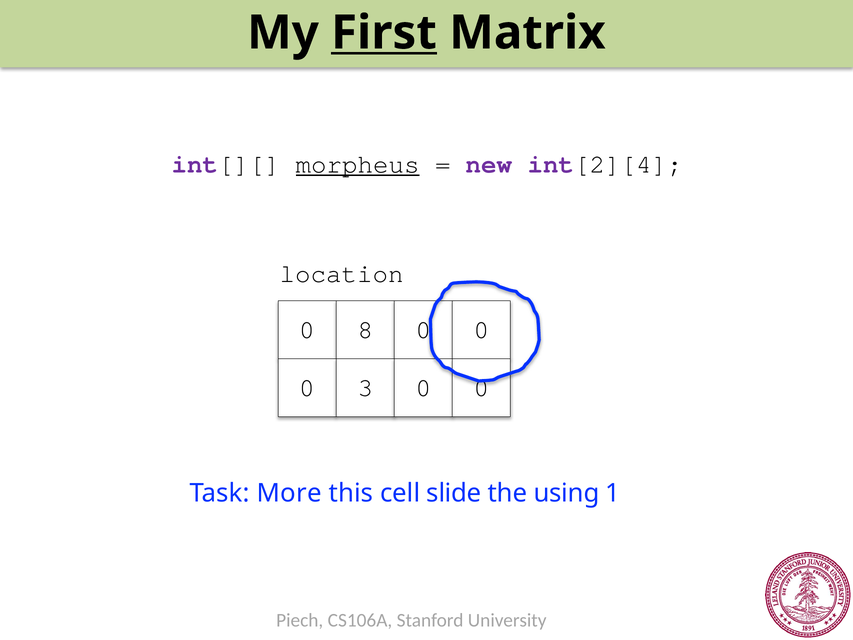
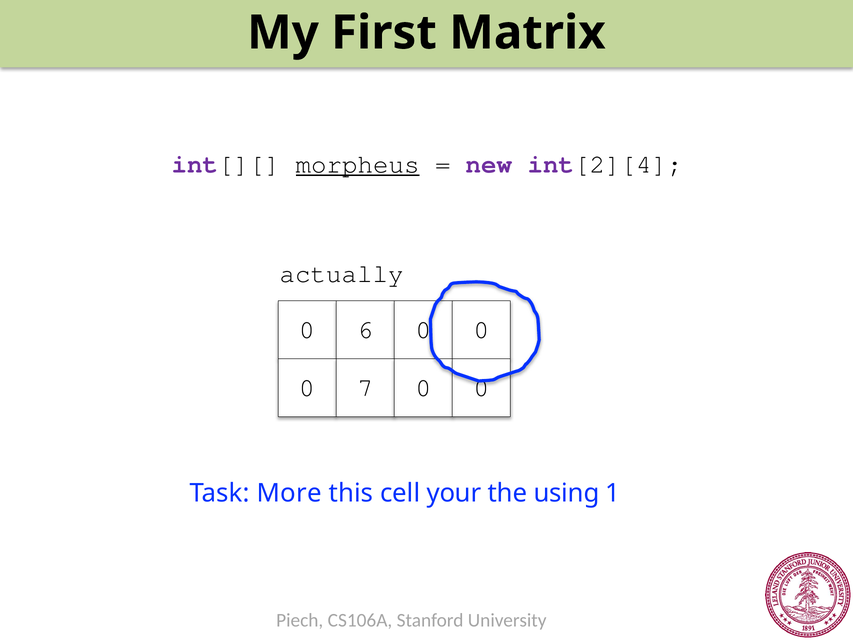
First underline: present -> none (384, 33)
location: location -> actually (342, 274)
8: 8 -> 6 (365, 330)
3: 3 -> 7 (365, 388)
slide: slide -> your (454, 493)
